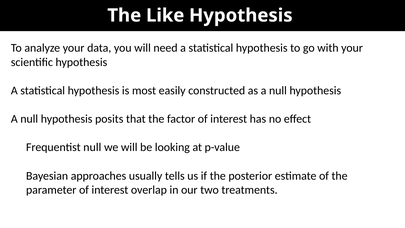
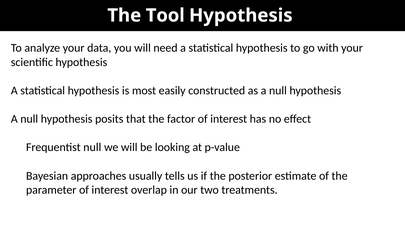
Like: Like -> Tool (165, 15)
